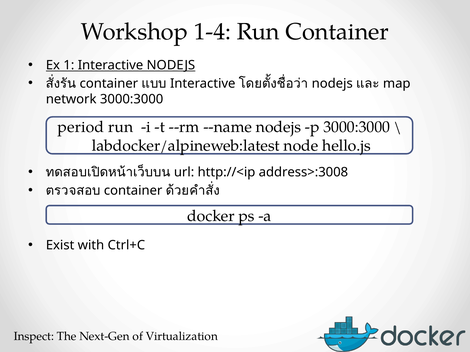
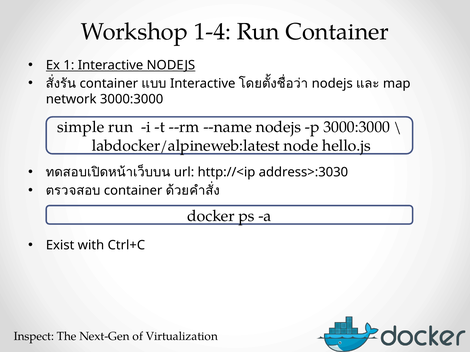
period: period -> simple (81, 127)
address>:3008: address>:3008 -> address>:3030 (303, 172)
